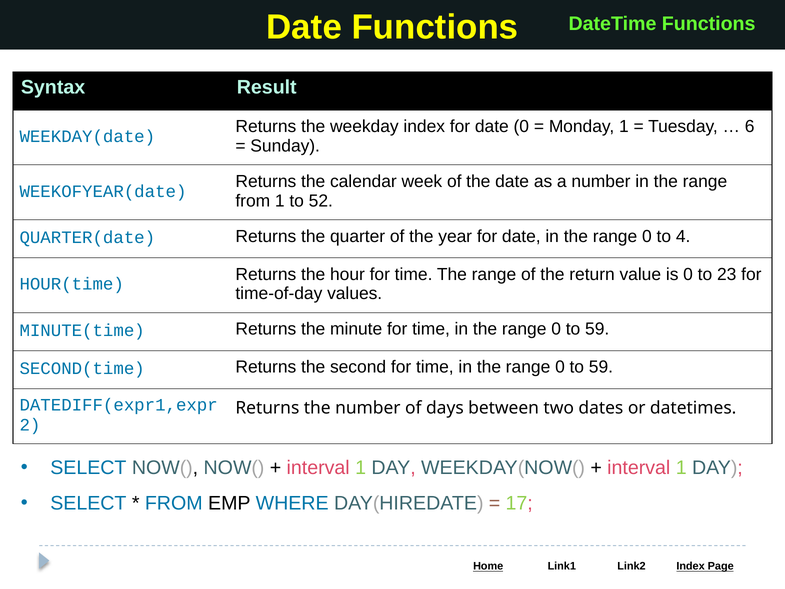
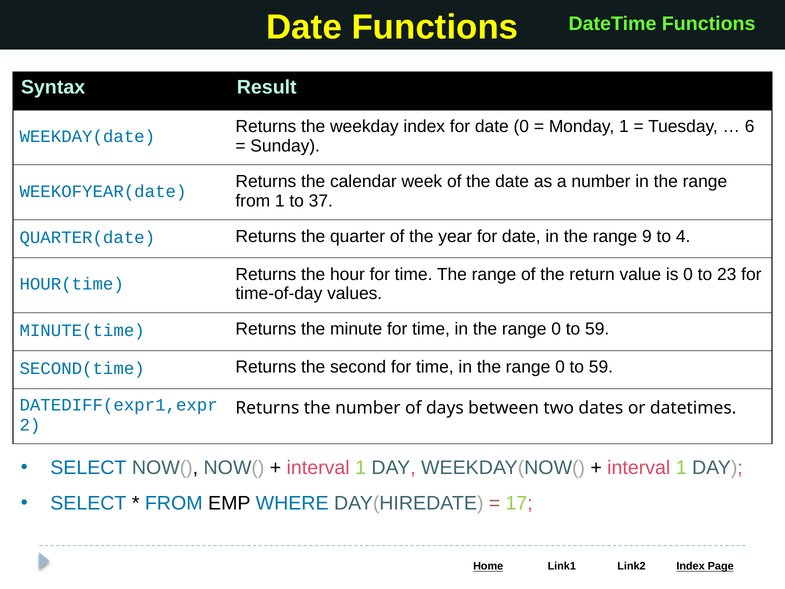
52: 52 -> 37 (321, 201)
0: 0 -> 9 (647, 236)
